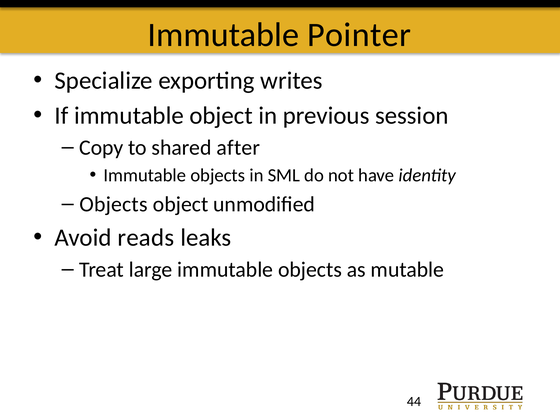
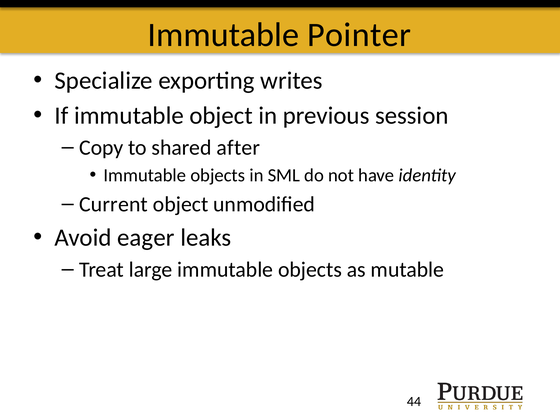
Objects: Objects -> Current (113, 204)
reads: reads -> eager (146, 238)
